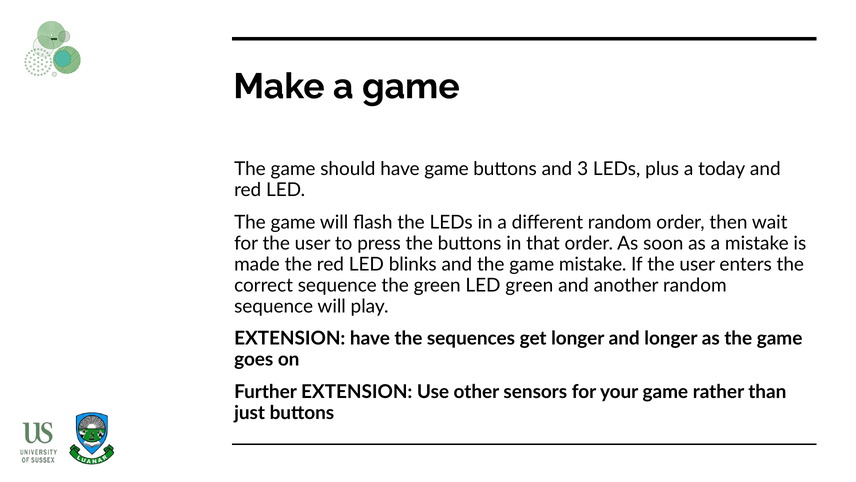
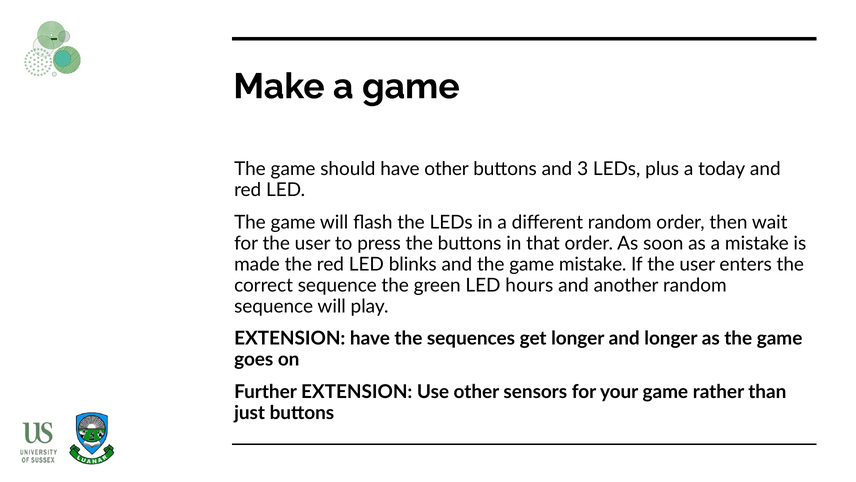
have game: game -> other (447, 169)
LED green: green -> hours (529, 285)
